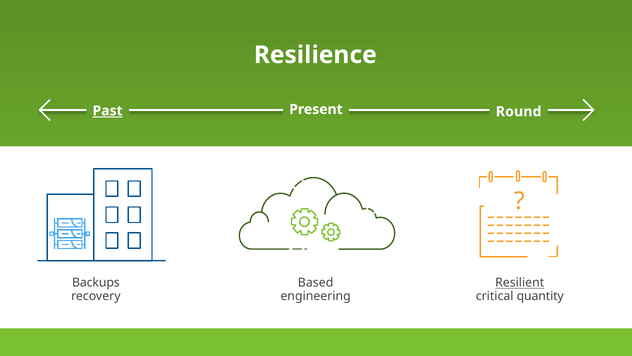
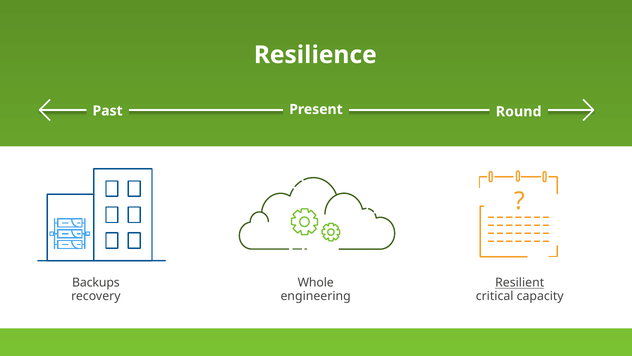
Past underline: present -> none (108, 111)
Based: Based -> Whole (316, 282)
quantity: quantity -> capacity (540, 296)
